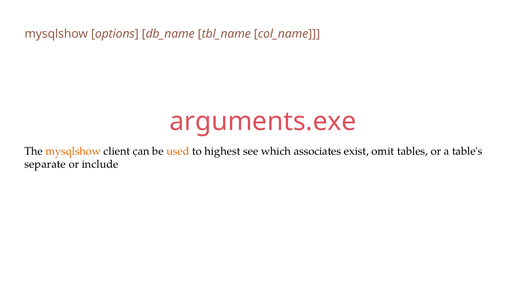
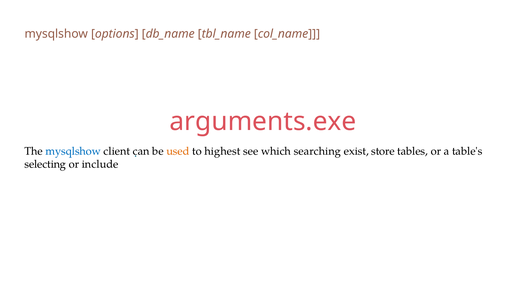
mysqlshow colour: orange -> blue (73, 151)
associates: associates -> searching (317, 151)
omit: omit -> store (383, 151)
separate: separate -> selecting (45, 164)
